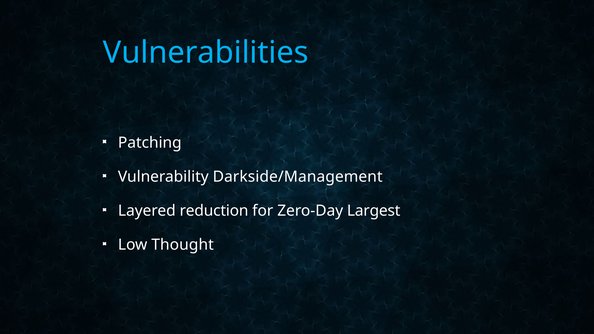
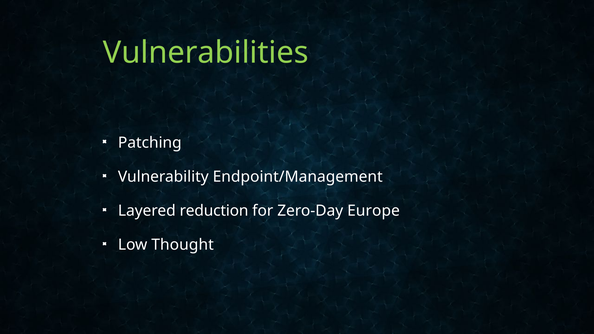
Vulnerabilities colour: light blue -> light green (206, 53)
Darkside/Management: Darkside/Management -> Endpoint/Management (298, 177)
Largest: Largest -> Europe (374, 211)
